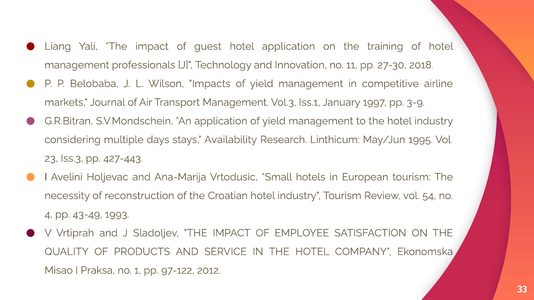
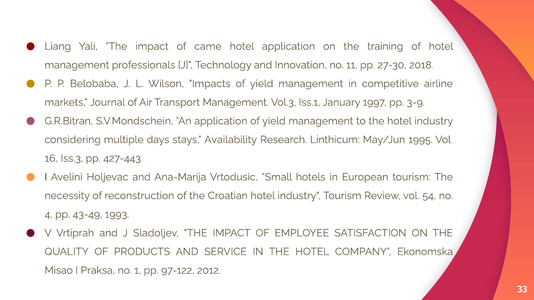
guest: guest -> came (208, 46)
23: 23 -> 16 (51, 159)
